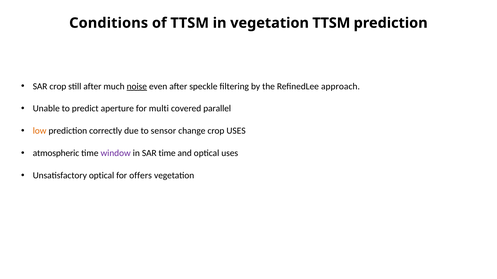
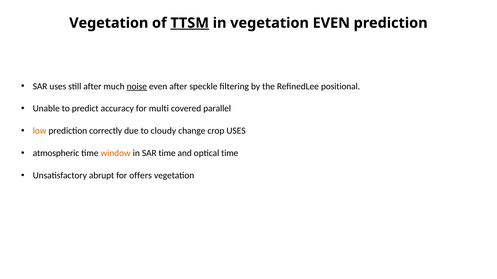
Conditions: Conditions -> Vegetation (109, 23)
TTSM underline: none -> present (190, 23)
vegetation TTSM: TTSM -> EVEN (331, 23)
SAR crop: crop -> uses (58, 86)
approach: approach -> positional (341, 86)
aperture: aperture -> accuracy (117, 109)
sensor: sensor -> cloudy (163, 131)
window colour: purple -> orange (116, 154)
optical uses: uses -> time (230, 154)
Unsatisfactory optical: optical -> abrupt (102, 176)
